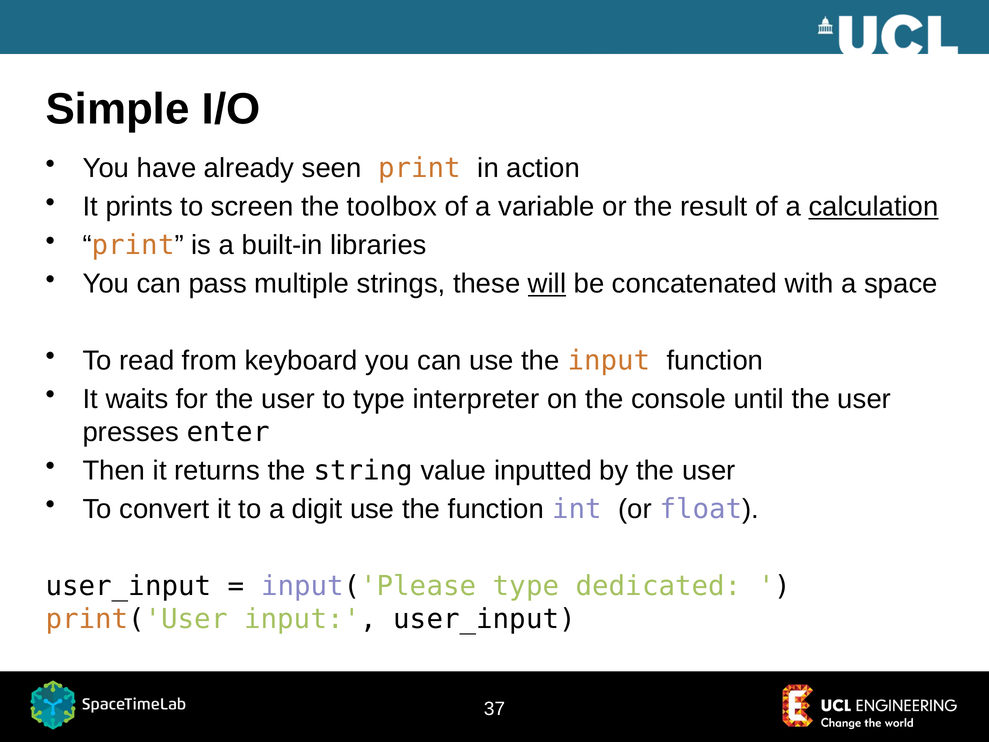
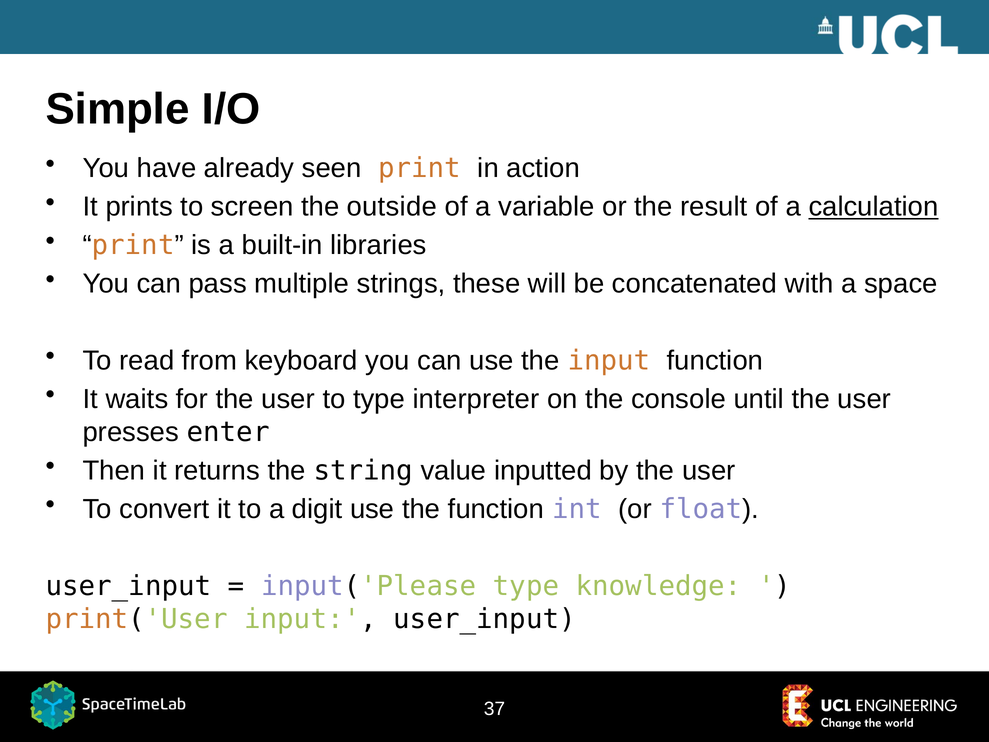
toolbox: toolbox -> outside (392, 207)
will underline: present -> none (547, 284)
dedicated: dedicated -> knowledge (659, 586)
